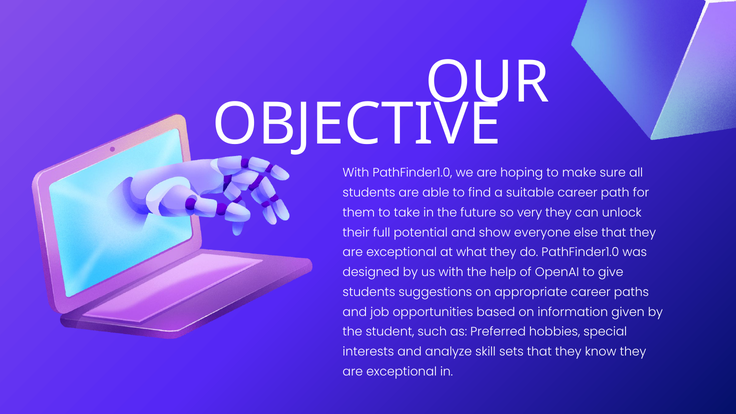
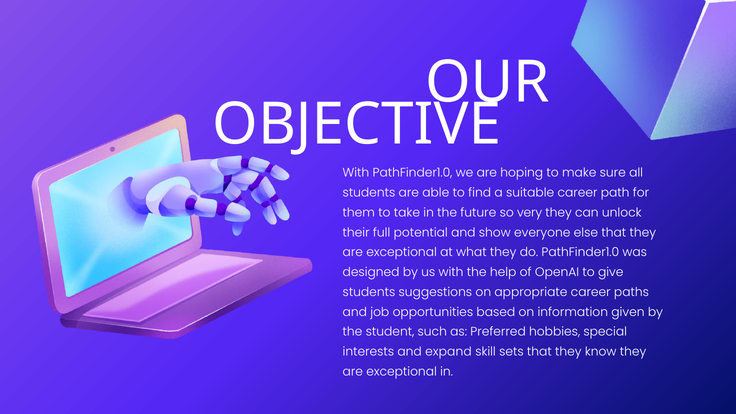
analyze: analyze -> expand (448, 352)
